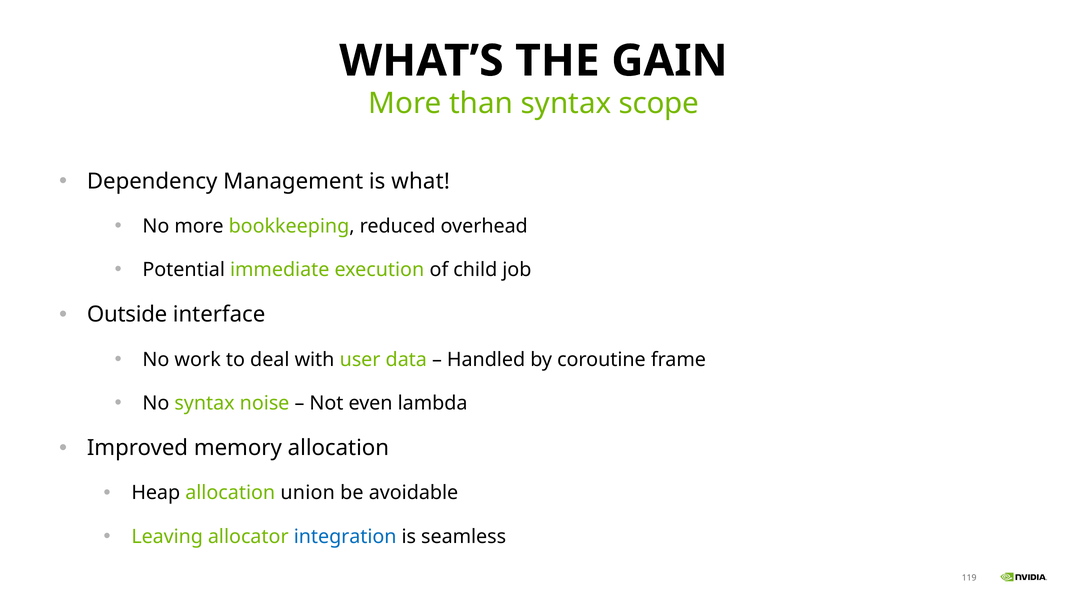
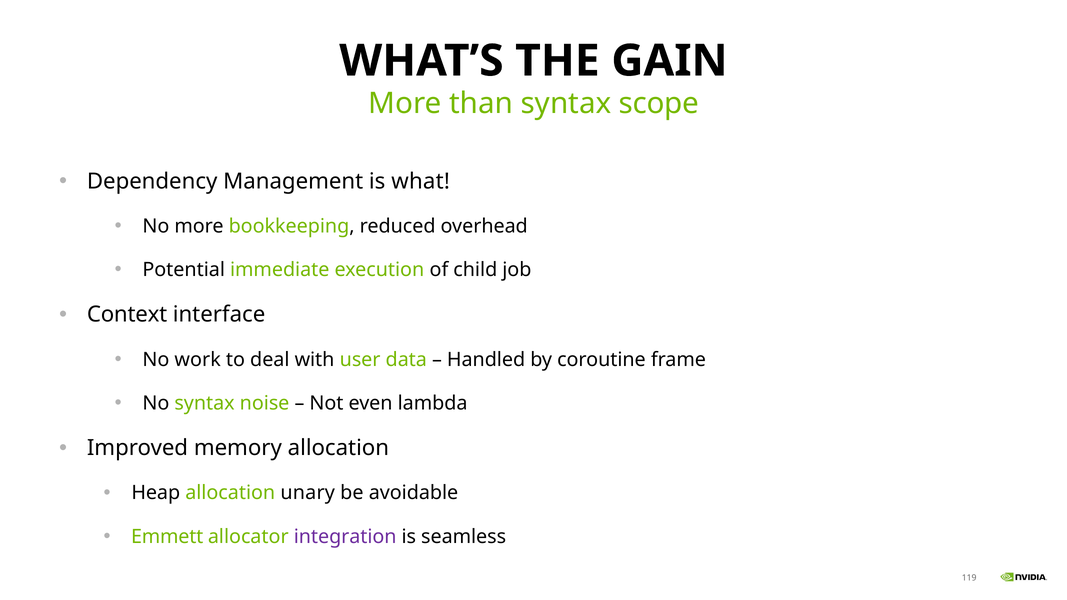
Outside: Outside -> Context (127, 315)
union: union -> unary (308, 493)
Leaving: Leaving -> Emmett (167, 537)
integration colour: blue -> purple (345, 537)
